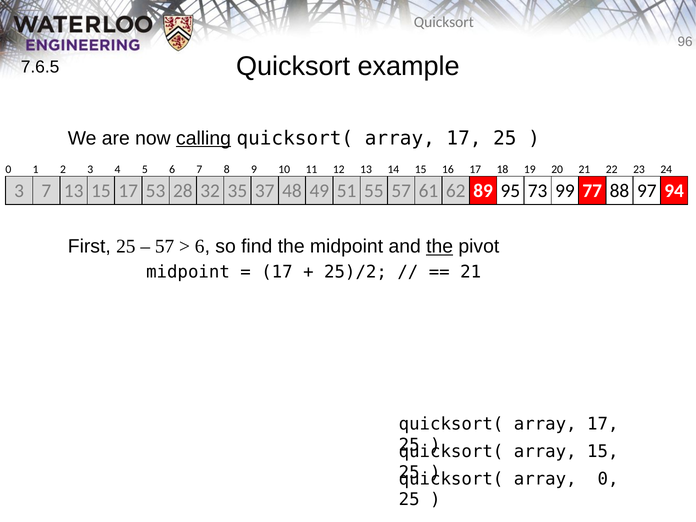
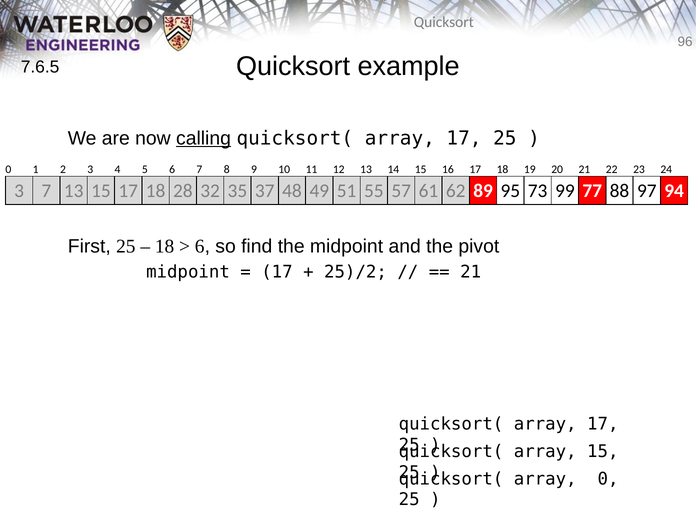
15 17 53: 53 -> 18 (156, 191)
57: 57 -> 18 (165, 247)
the underline: present -> none (440, 247)
